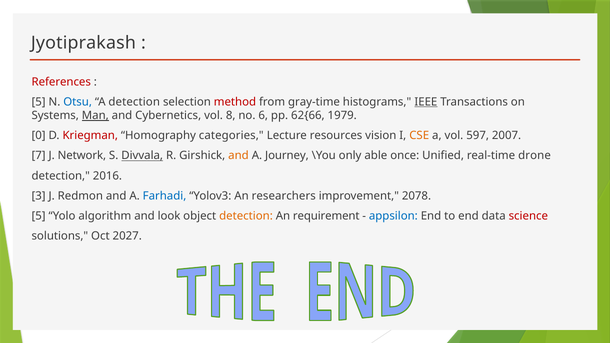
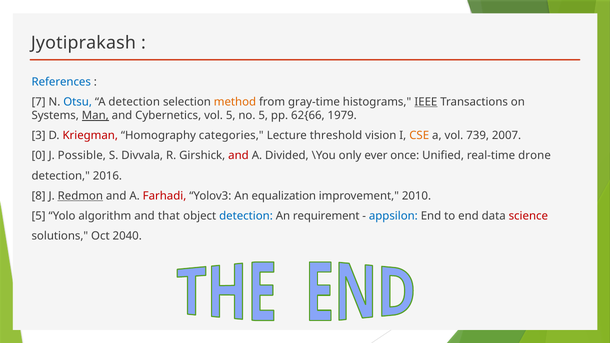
References colour: red -> blue (61, 82)
5: 5 -> 7 (39, 102)
method colour: red -> orange (235, 102)
vol 8: 8 -> 5 (231, 116)
no 6: 6 -> 5 (263, 116)
0: 0 -> 3 (39, 136)
resources: resources -> threshold (336, 136)
597: 597 -> 739 (478, 136)
7: 7 -> 0 (39, 156)
Network: Network -> Possible (82, 156)
Divvala underline: present -> none (142, 156)
and colour: orange -> red (239, 156)
Journey: Journey -> Divided (287, 156)
able: able -> ever (376, 156)
3: 3 -> 8 (39, 196)
Redmon underline: none -> present (80, 196)
Farhadi colour: blue -> red (165, 196)
researchers: researchers -> equalization (284, 196)
2078: 2078 -> 2010 (416, 196)
look: look -> that (169, 216)
detection colour: orange -> blue (246, 216)
2027: 2027 -> 2040 (127, 236)
